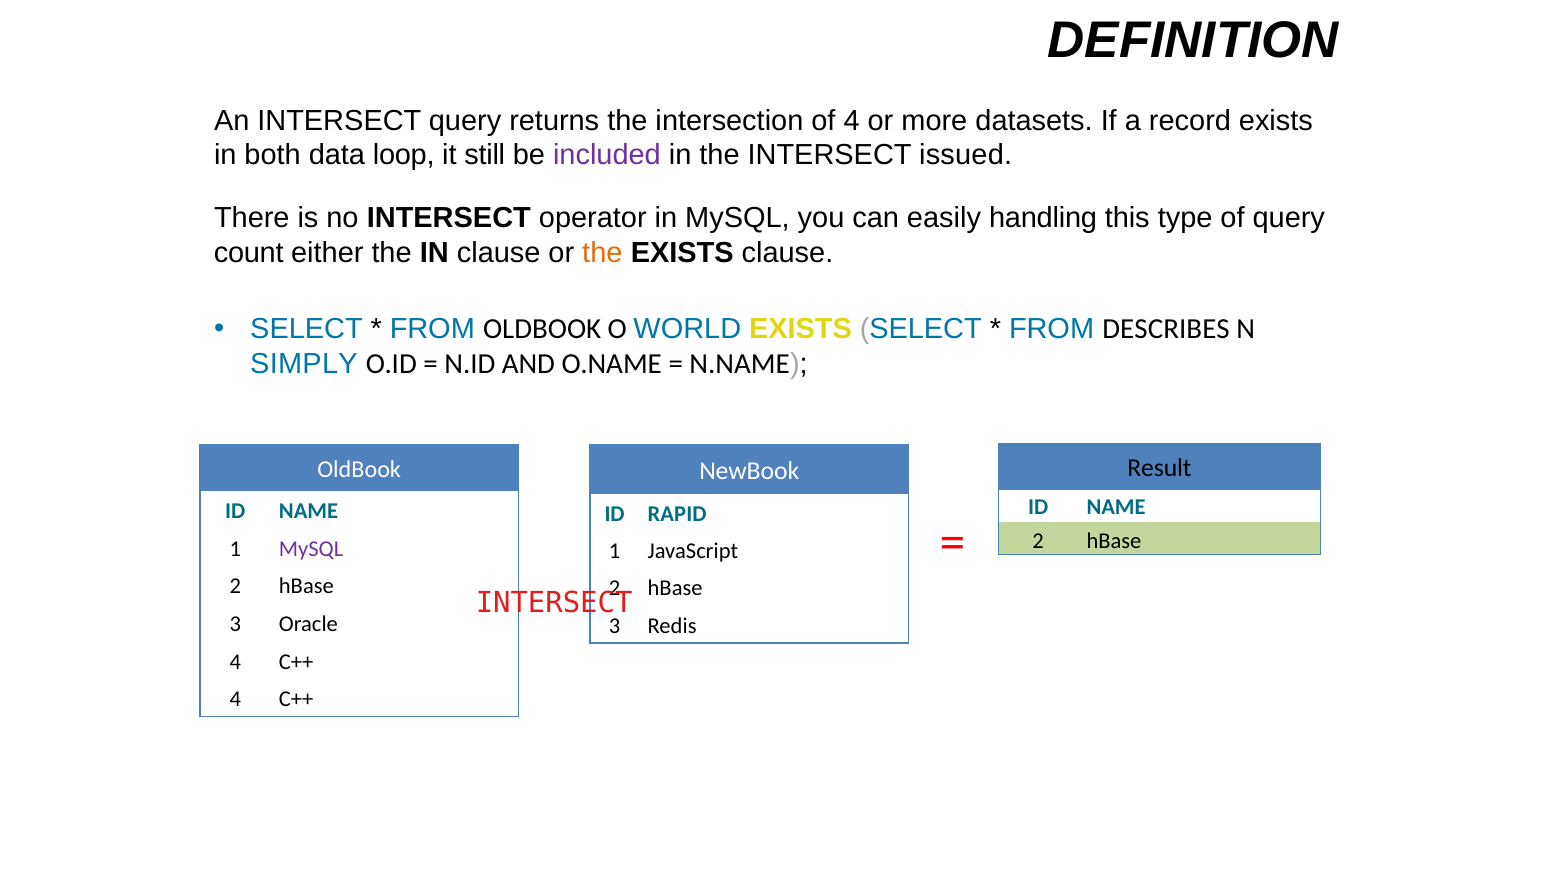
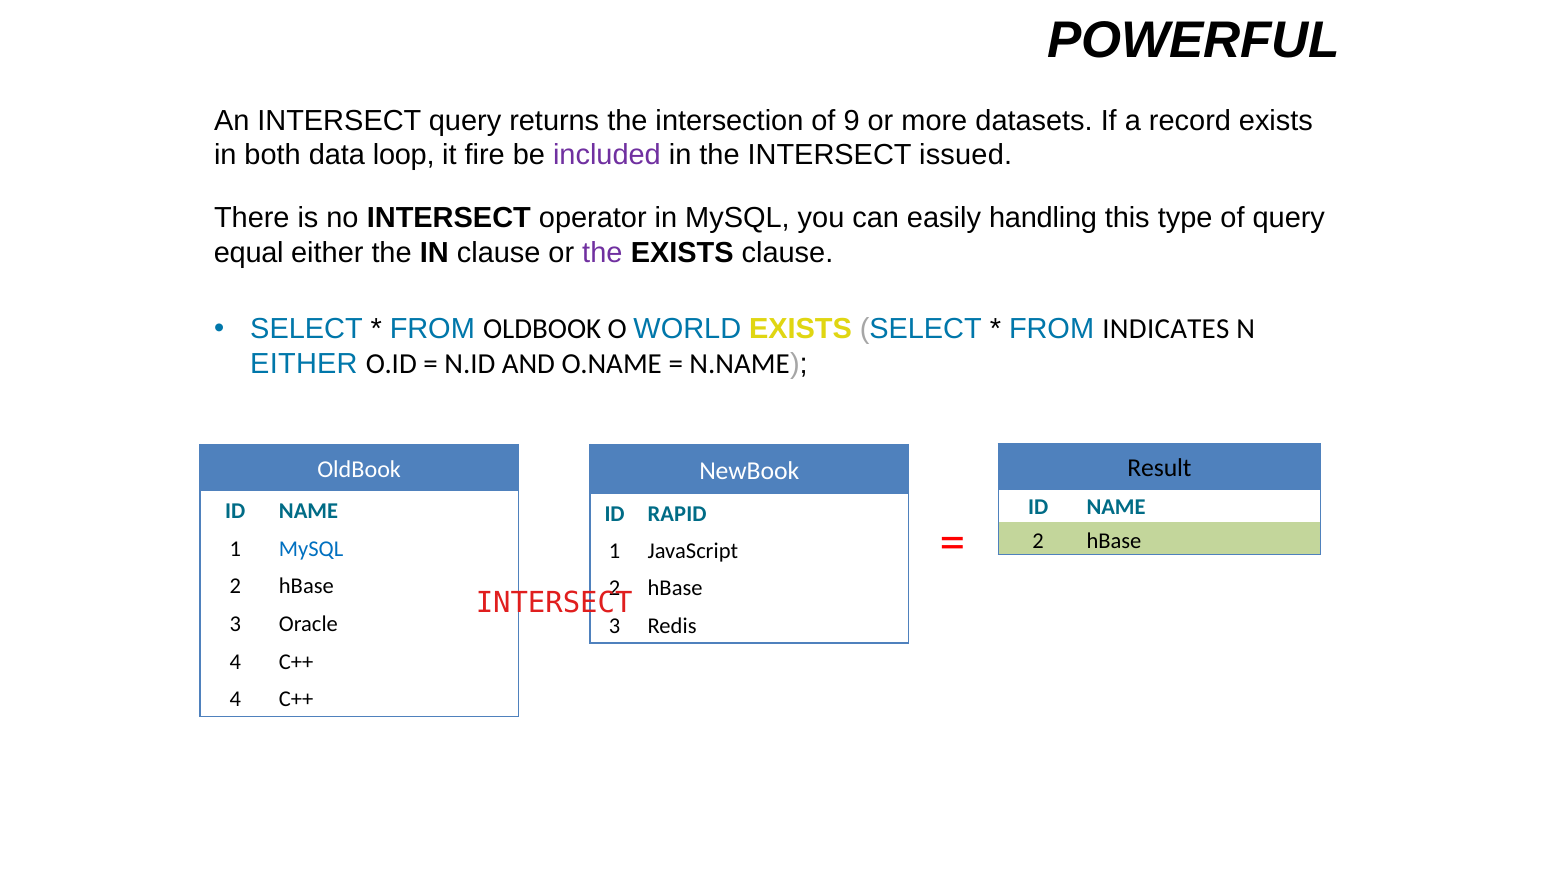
DEFINITION: DEFINITION -> POWERFUL (1194, 40)
of 4: 4 -> 9 (852, 120)
still: still -> fire (485, 155)
count: count -> equal (249, 253)
the colour: orange -> purple (602, 253)
DESCRIBES: DESCRIBES -> INDICATES (1166, 329)
SIMPLY: SIMPLY -> EITHER (304, 364)
MySQL colour: purple -> blue (311, 549)
